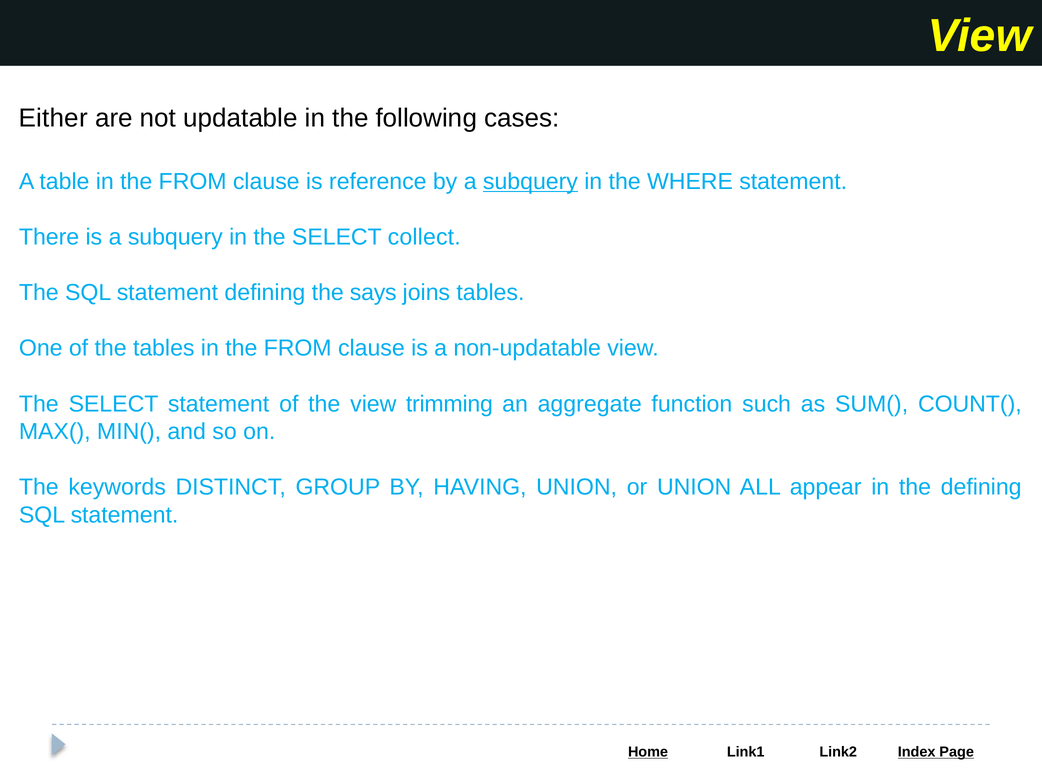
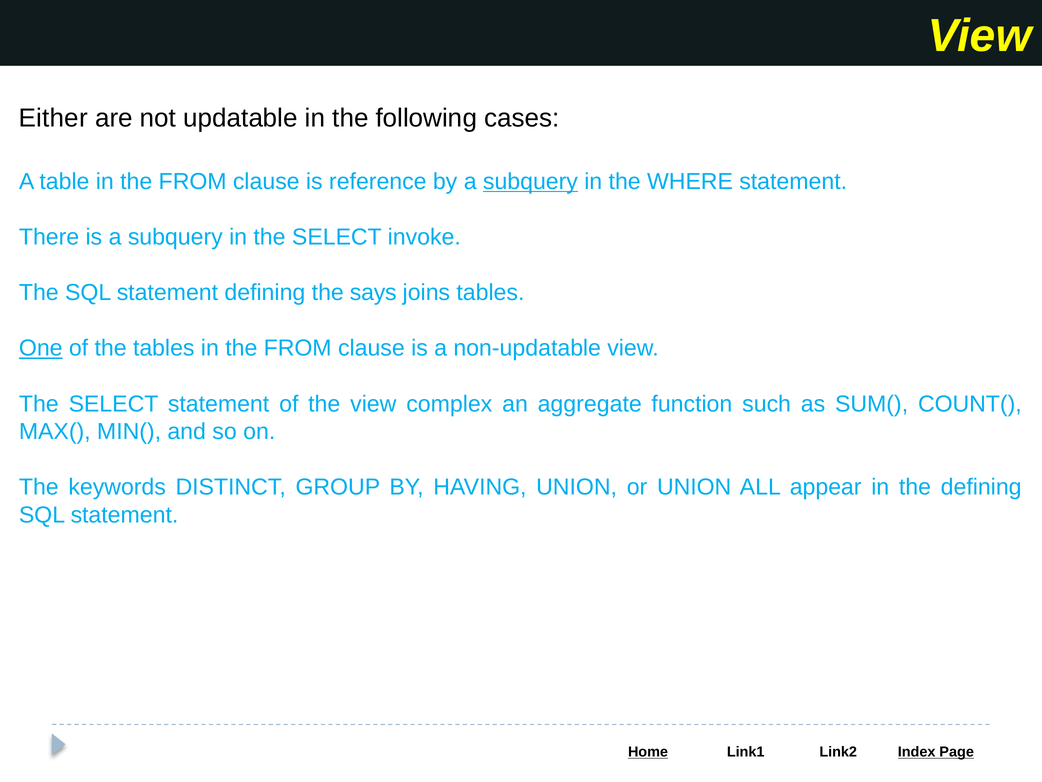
collect: collect -> invoke (424, 237)
One underline: none -> present (41, 348)
trimming: trimming -> complex (449, 404)
